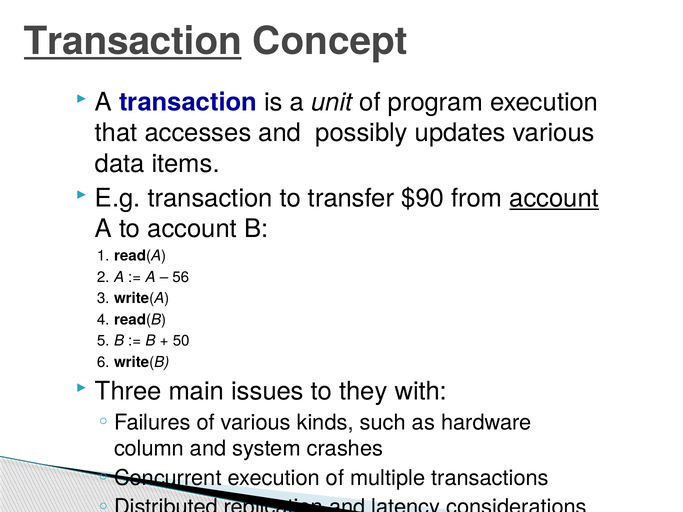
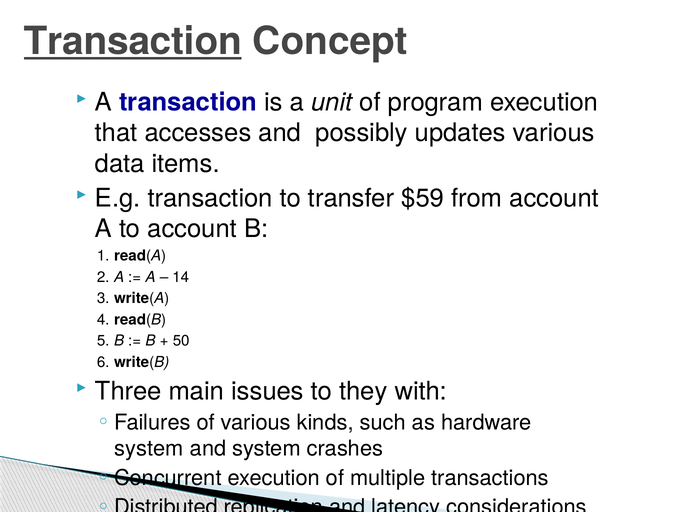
$90: $90 -> $59 (423, 198)
account underline: present -> none (554, 198)
56: 56 -> 14 (181, 277)
column: column -> system (149, 449)
